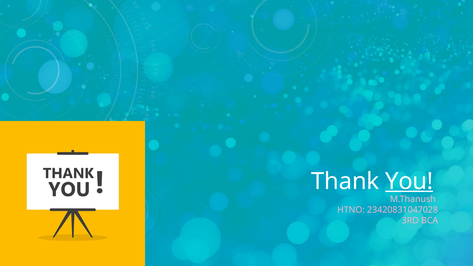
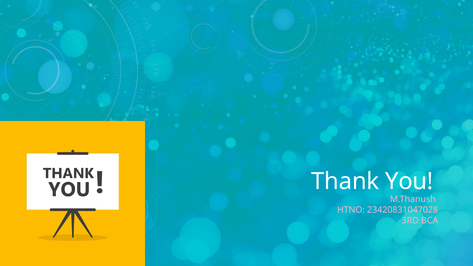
You underline: present -> none (409, 181)
